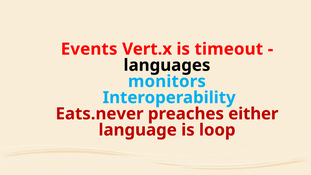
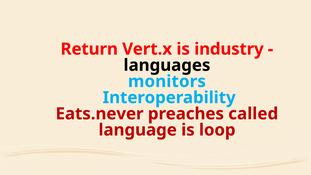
Events: Events -> Return (89, 49)
timeout: timeout -> industry (229, 49)
either: either -> called (253, 114)
